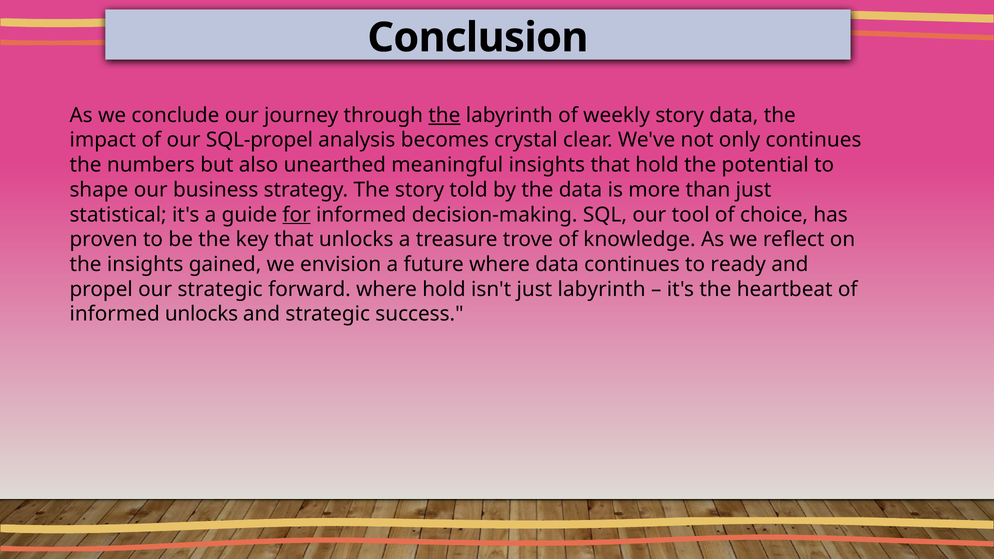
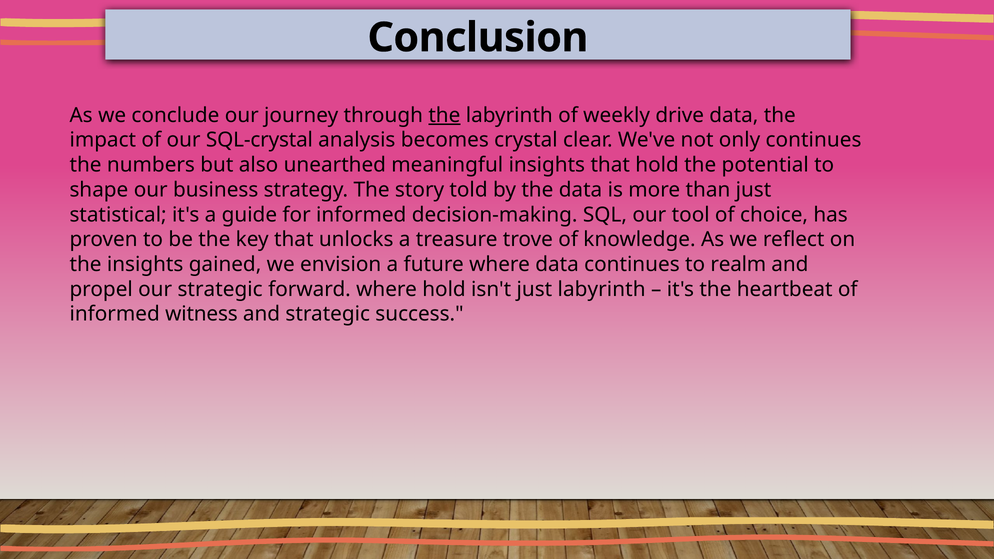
weekly story: story -> drive (680, 115)
SQL-propel: SQL-propel -> SQL-crystal (259, 140)
for underline: present -> none (297, 215)
ready: ready -> realm (738, 264)
informed unlocks: unlocks -> witness (201, 314)
